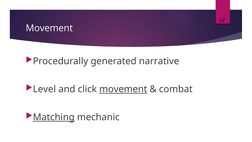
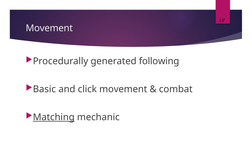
narrative: narrative -> following (159, 61)
Level: Level -> Basic (44, 89)
movement underline: present -> none (123, 89)
